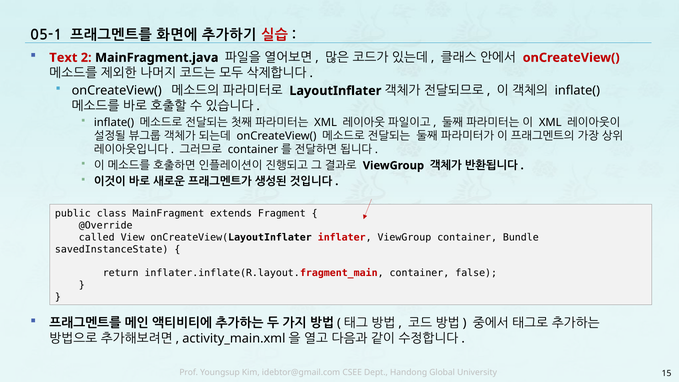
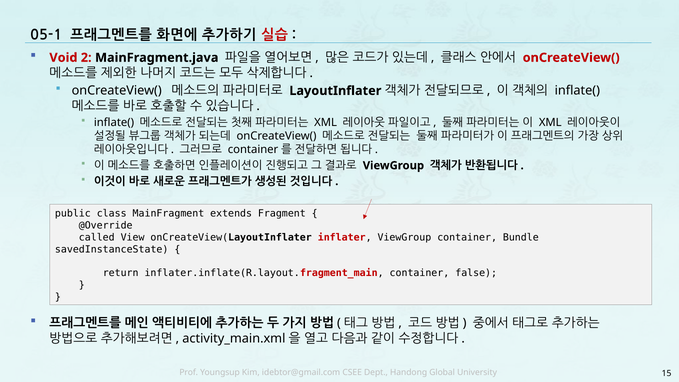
Text: Text -> Void (63, 58)
